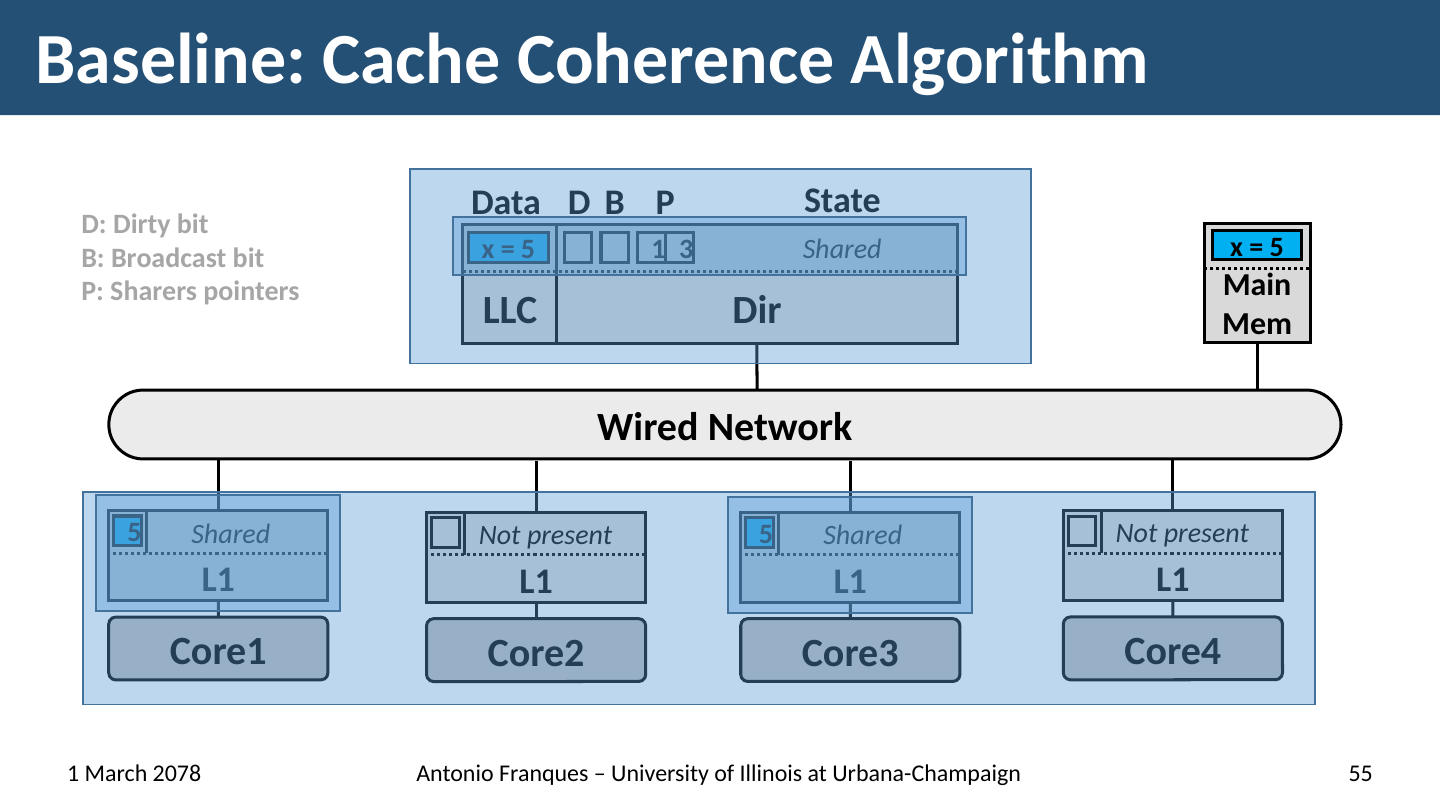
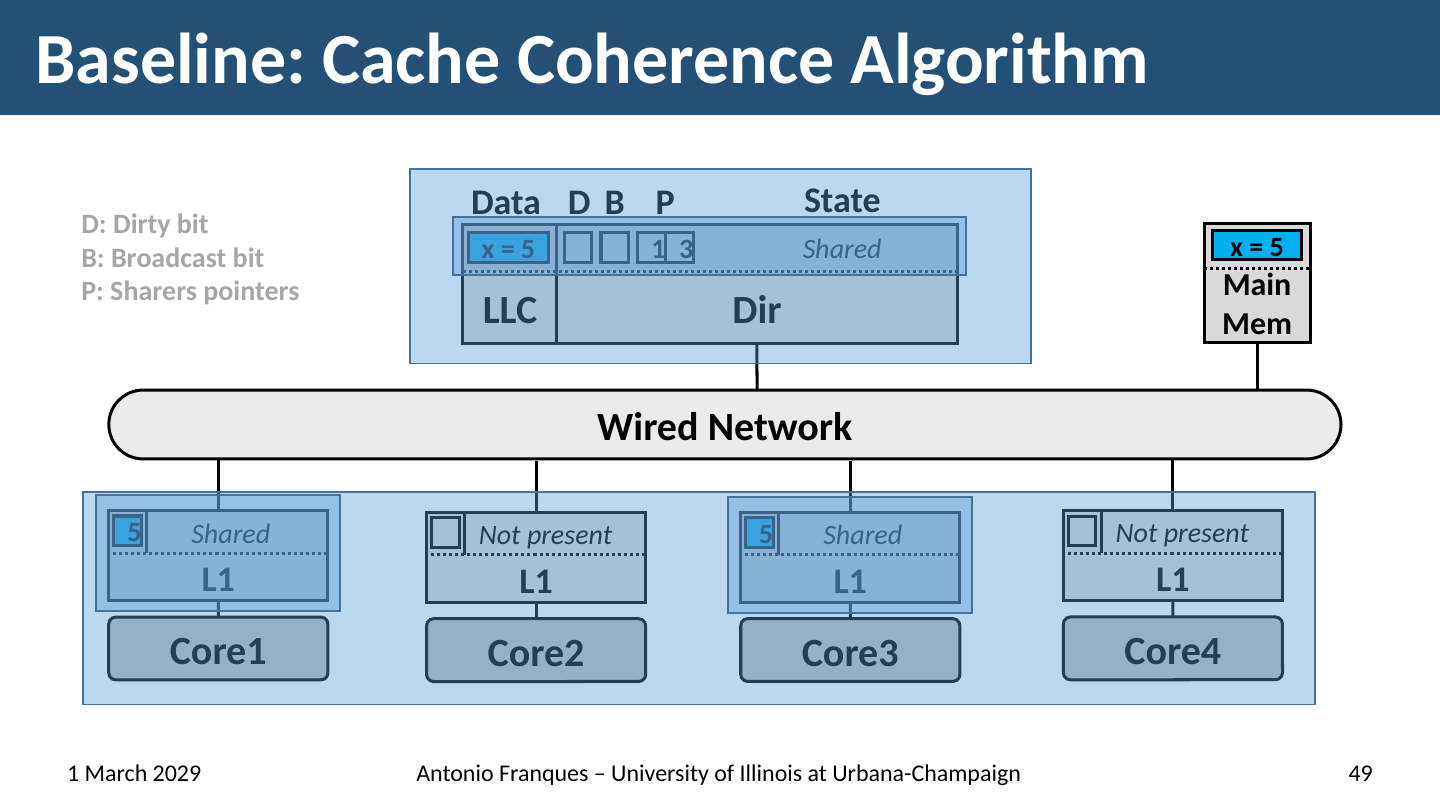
2078: 2078 -> 2029 (177, 774)
55: 55 -> 49 (1361, 774)
